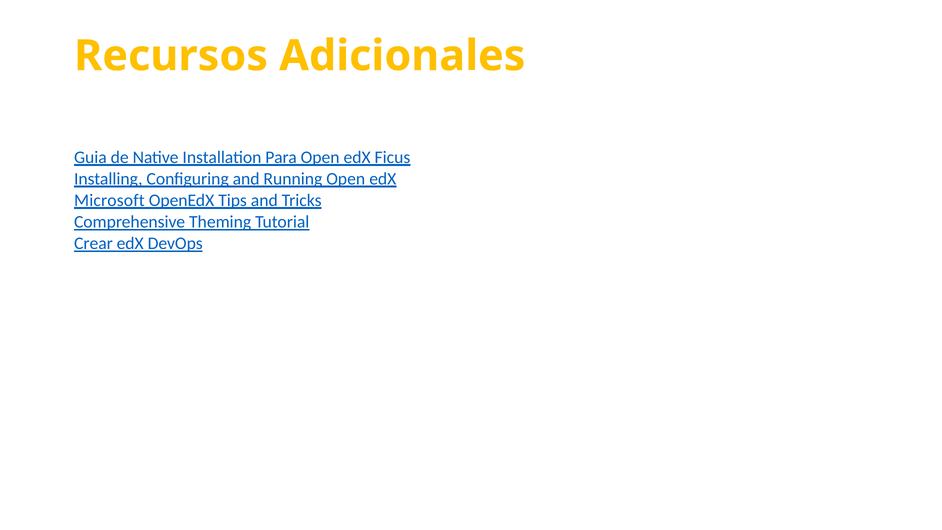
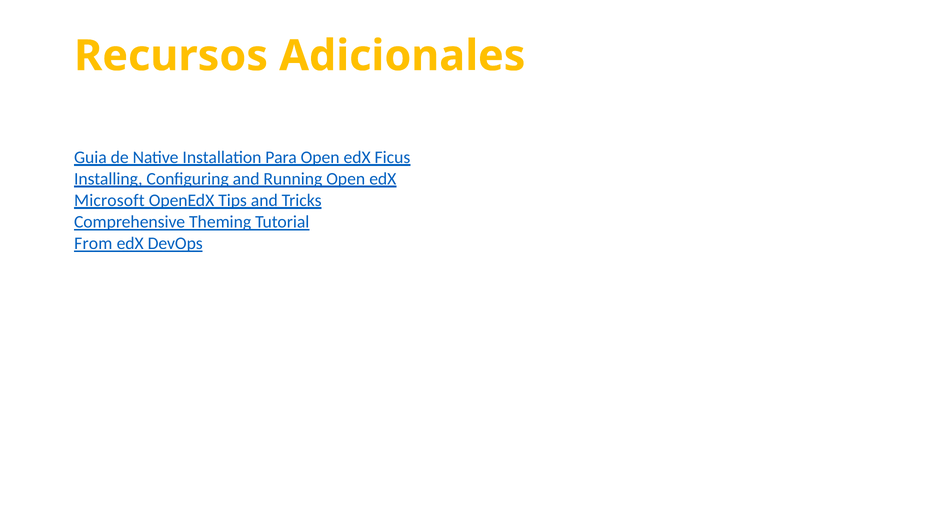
Crear: Crear -> From (93, 244)
